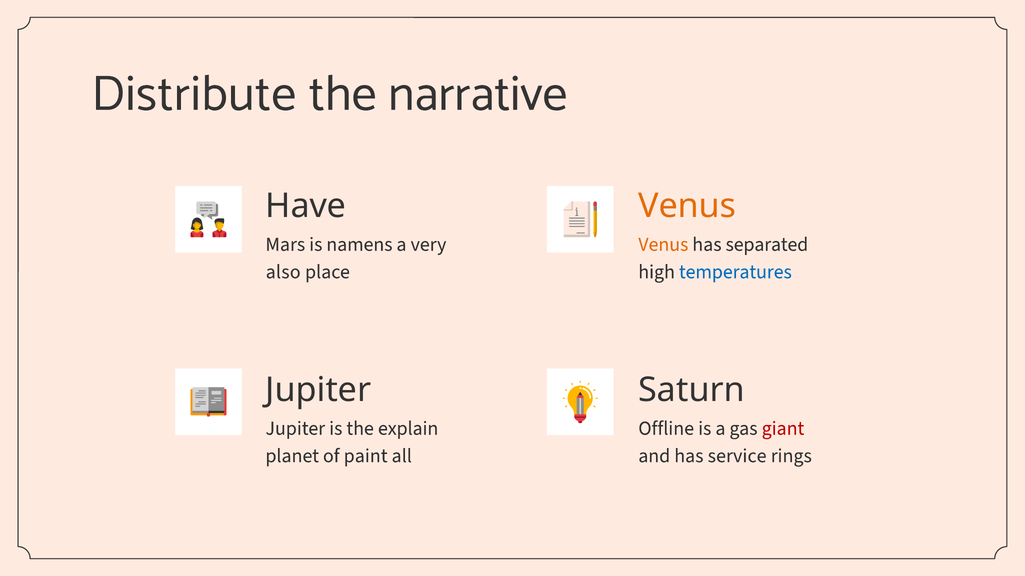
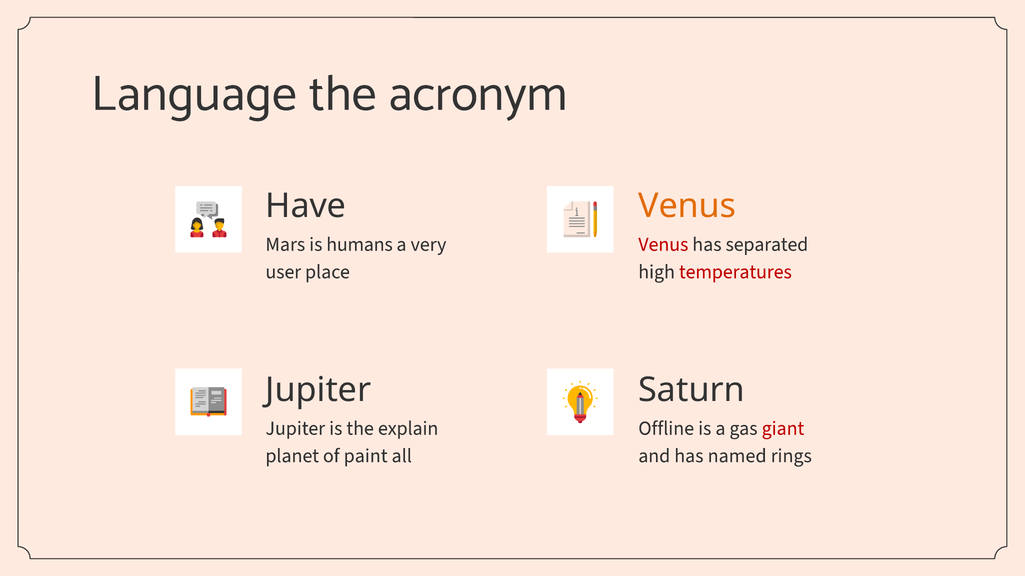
Distribute: Distribute -> Language (194, 94)
narrative: narrative -> acronym (478, 94)
namens: namens -> humans (360, 245)
Venus colour: orange -> red (663, 245)
also: also -> user (283, 272)
temperatures colour: blue -> red (735, 272)
service: service -> named (737, 456)
